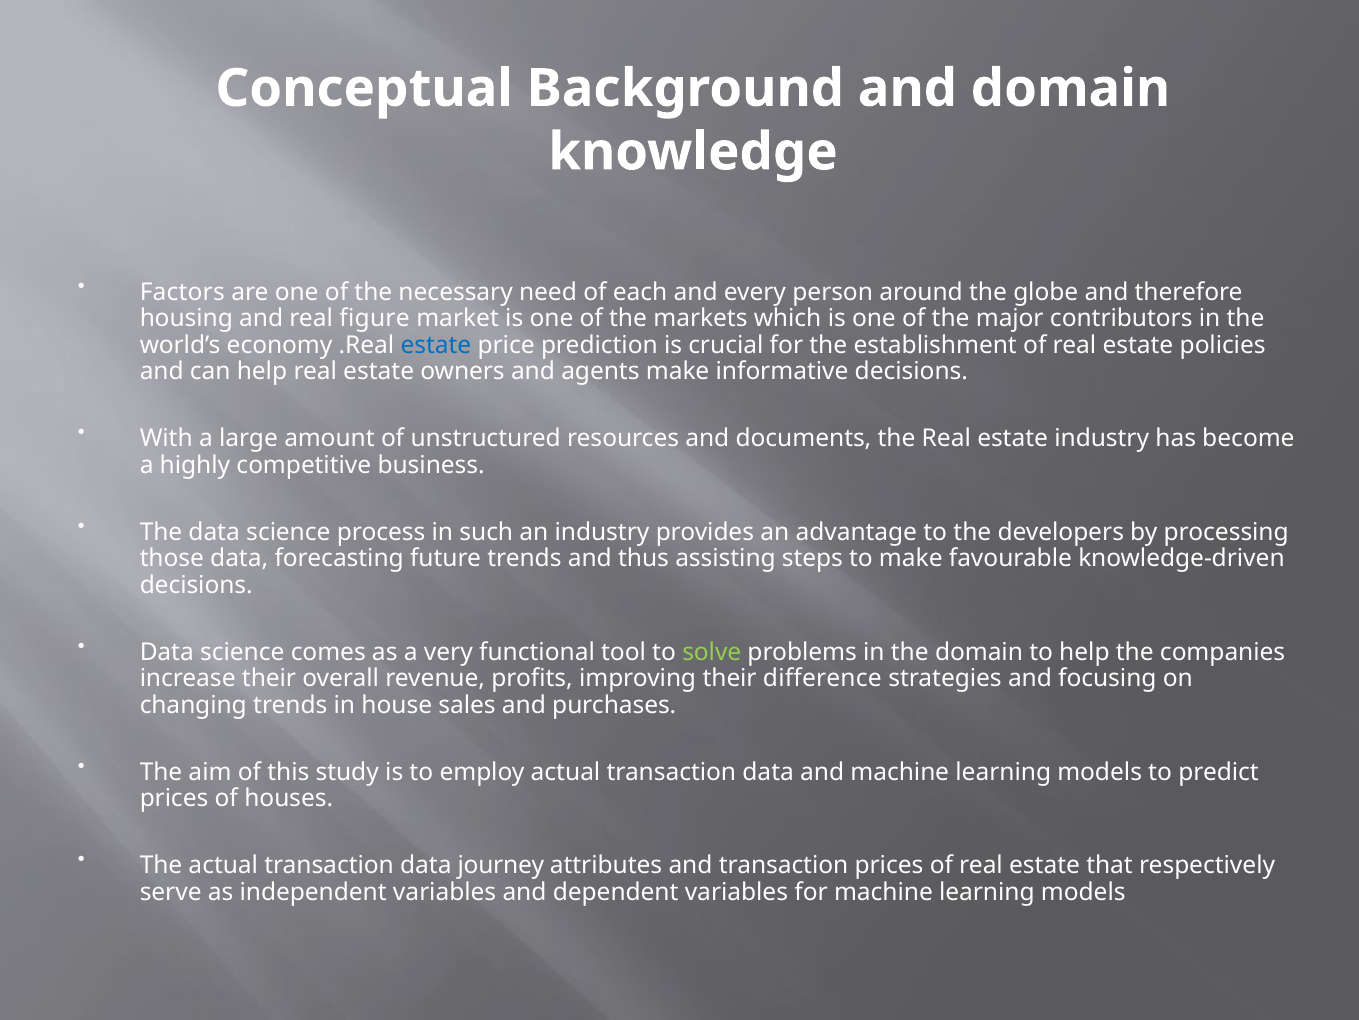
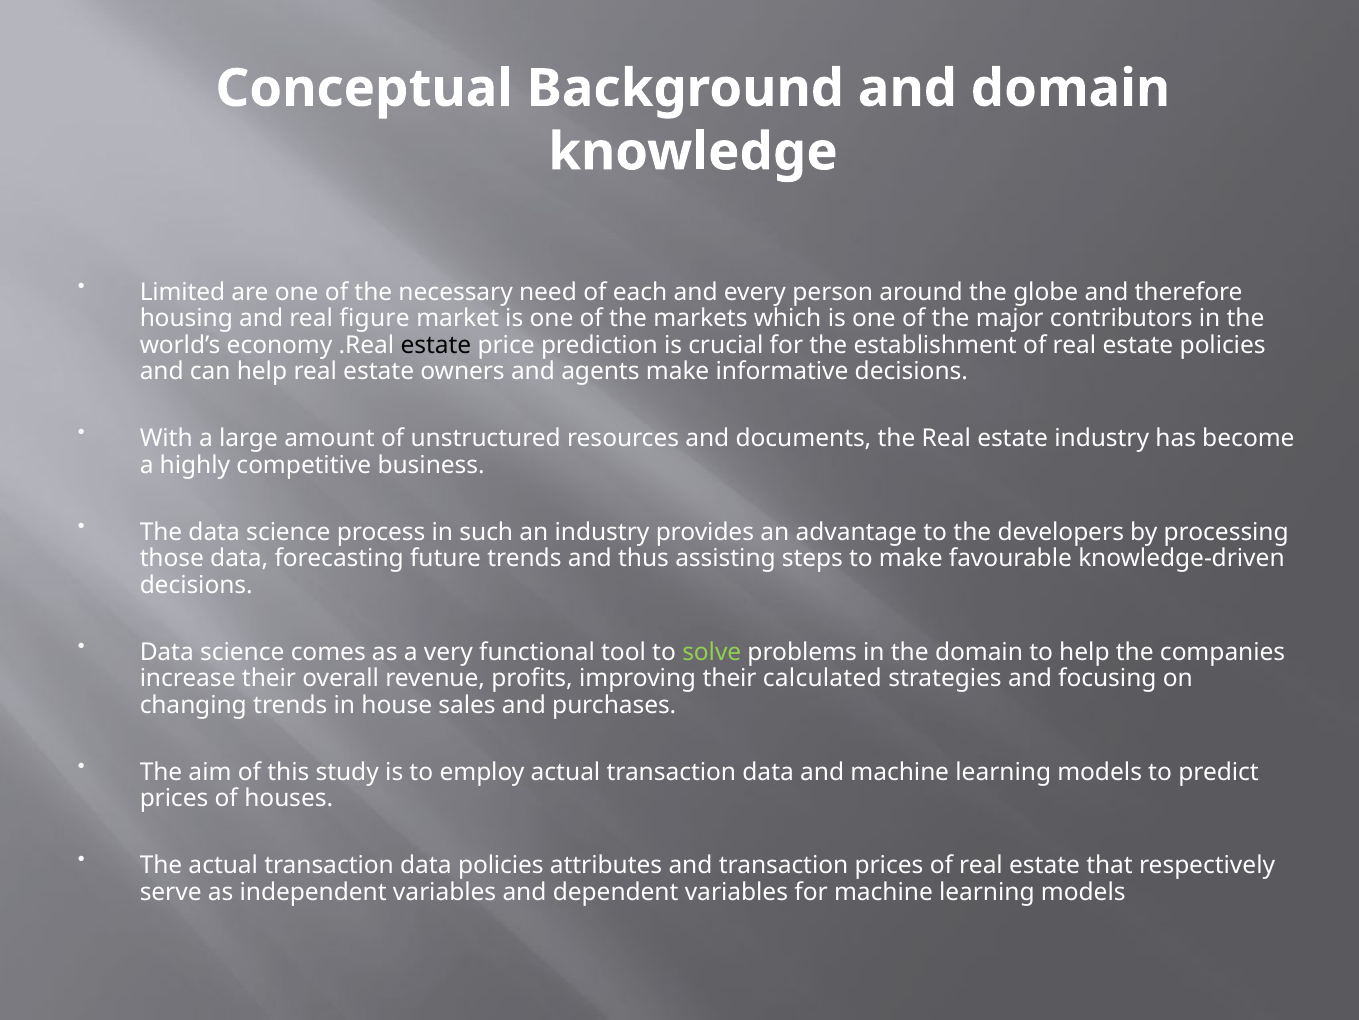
Factors: Factors -> Limited (182, 292)
estate colour: blue -> black (436, 345)
difference: difference -> calculated (822, 678)
data journey: journey -> policies (501, 865)
